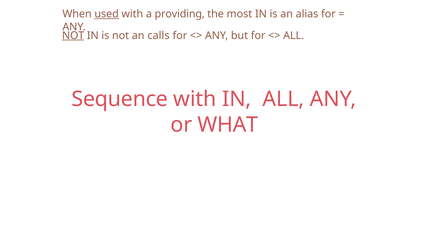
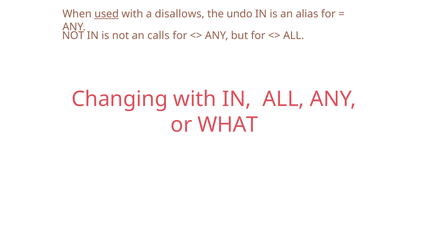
providing: providing -> disallows (180, 14)
most: most -> undo (240, 14)
NOT underline: present -> none (73, 35)
Sequence: Sequence -> Changing (120, 99)
